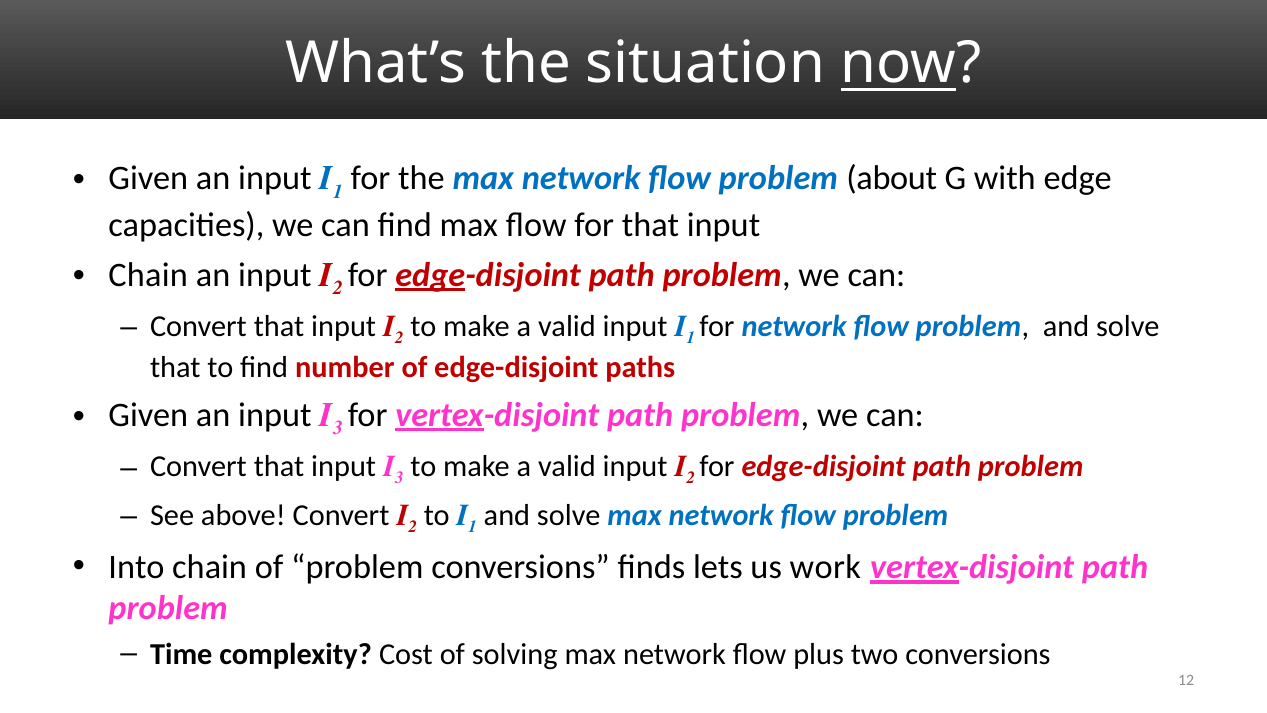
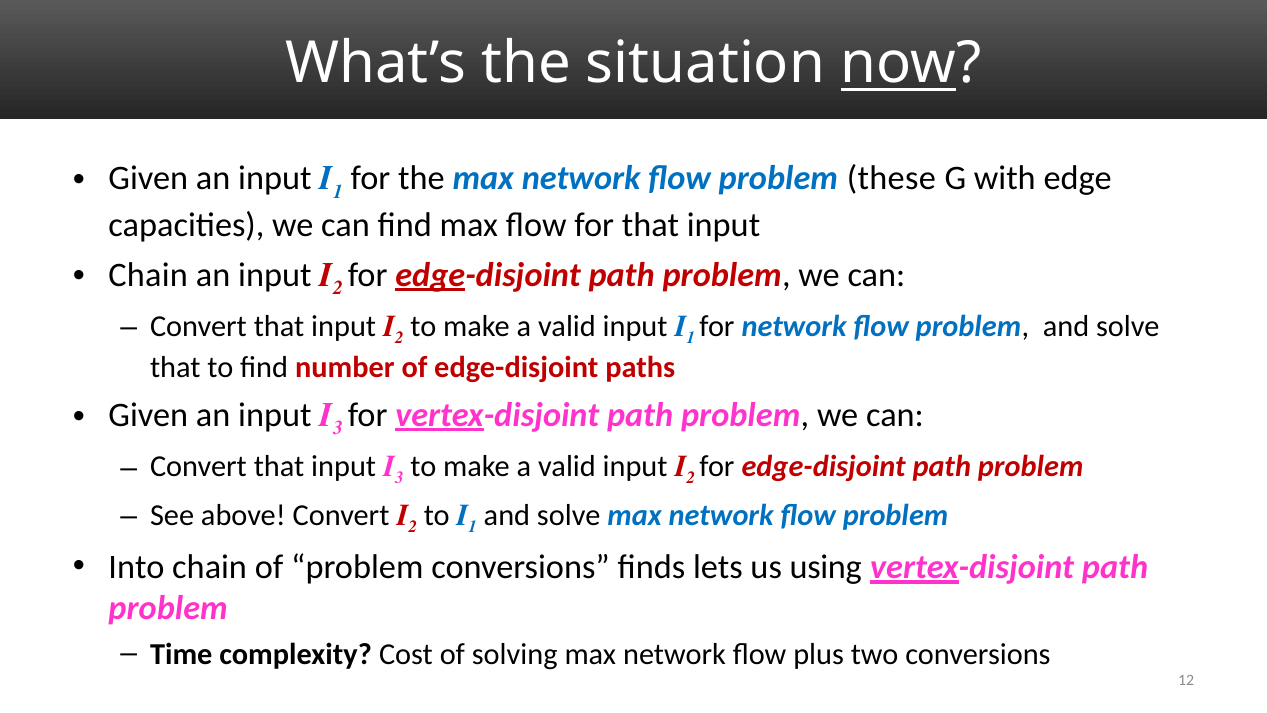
about: about -> these (891, 178)
work: work -> using (826, 567)
